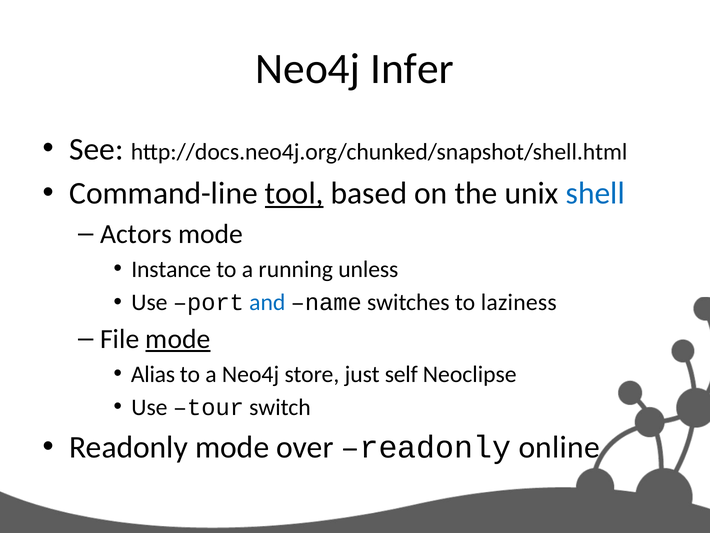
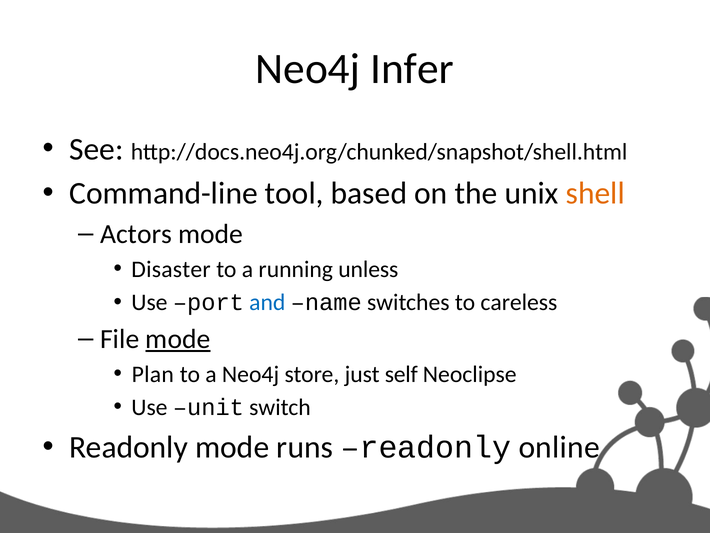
tool underline: present -> none (294, 193)
shell colour: blue -> orange (595, 193)
Instance: Instance -> Disaster (171, 269)
laziness: laziness -> careless (519, 302)
Alias: Alias -> Plan (153, 374)
tour: tour -> unit (208, 407)
over: over -> runs (305, 447)
